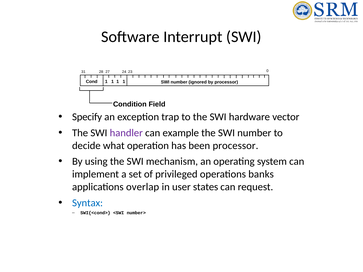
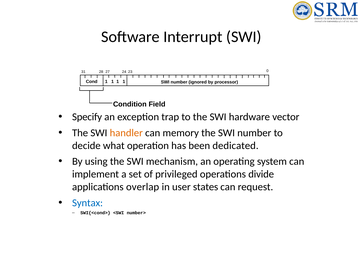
handler colour: purple -> orange (126, 133)
example: example -> memory (181, 133)
been processor: processor -> dedicated (236, 146)
banks: banks -> divide (261, 174)
